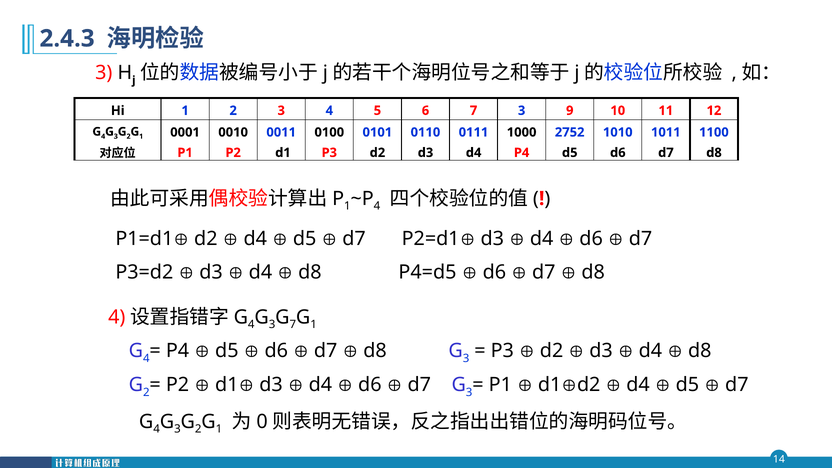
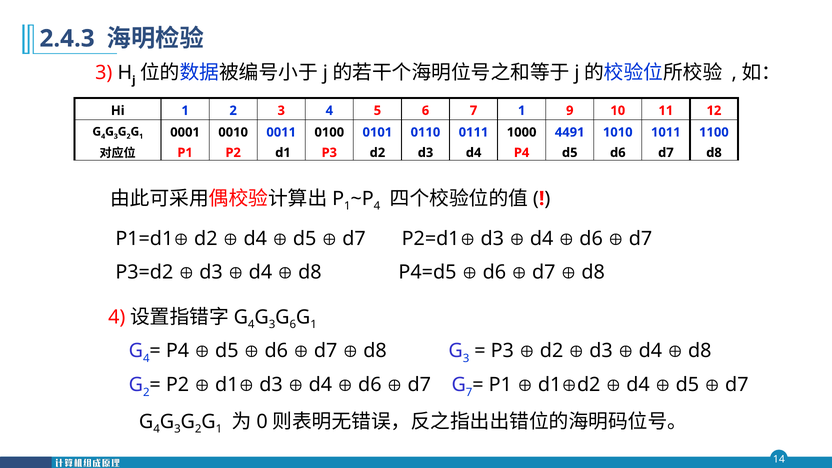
7 3: 3 -> 1 (522, 111)
2752: 2752 -> 4491 (570, 132)
7: 7 -> 6 (293, 325)
3: 3 -> 7 (469, 392)
